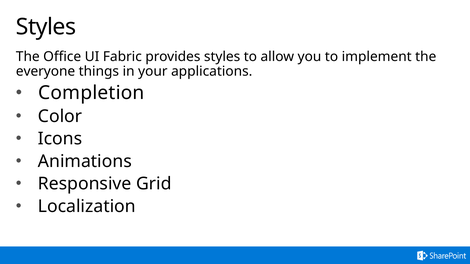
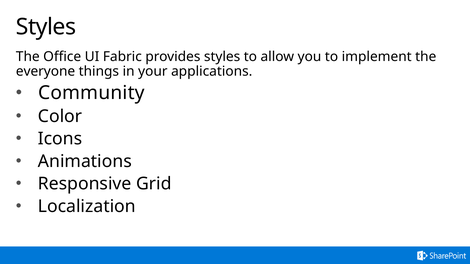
Completion: Completion -> Community (91, 93)
